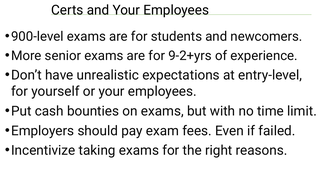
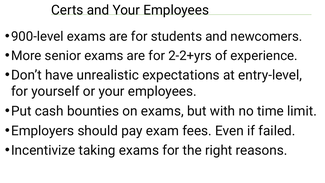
9-2+yrs: 9-2+yrs -> 2-2+yrs (190, 56)
